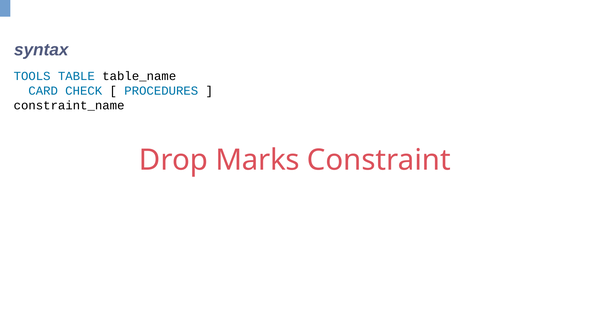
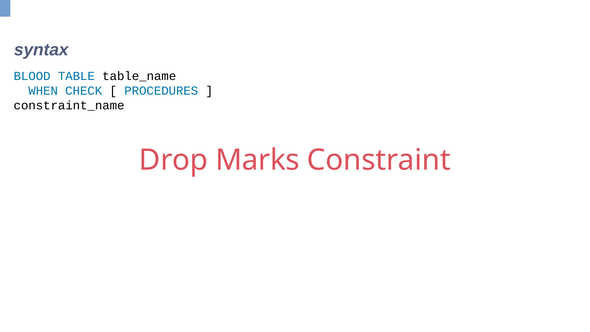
TOOLS: TOOLS -> BLOOD (32, 76)
CARD: CARD -> WHEN (43, 91)
